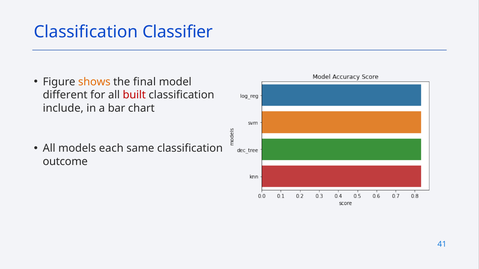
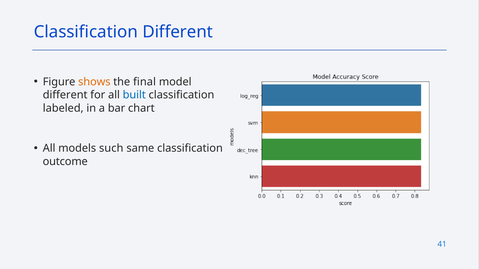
Classification Classifier: Classifier -> Different (178, 32)
built colour: red -> blue (134, 95)
include: include -> labeled (63, 108)
each: each -> such (111, 149)
